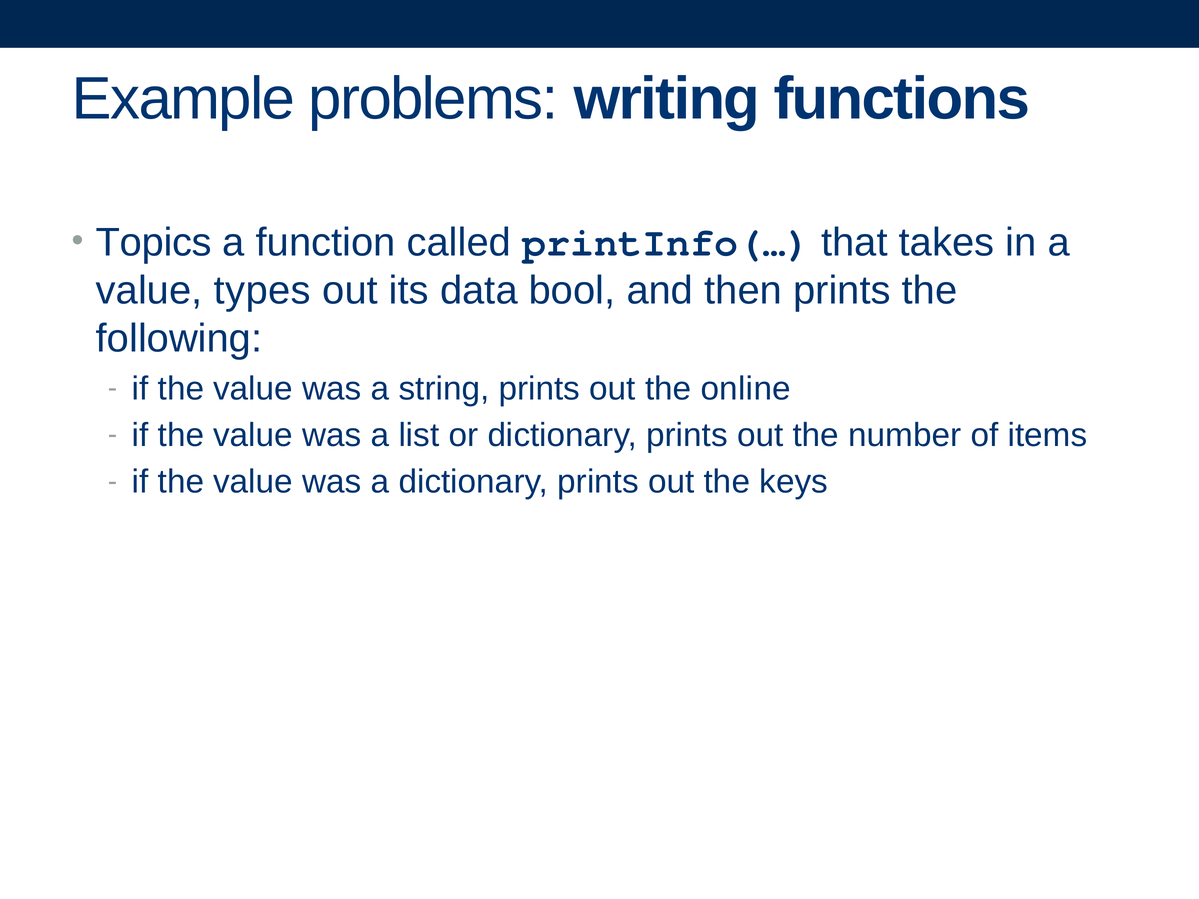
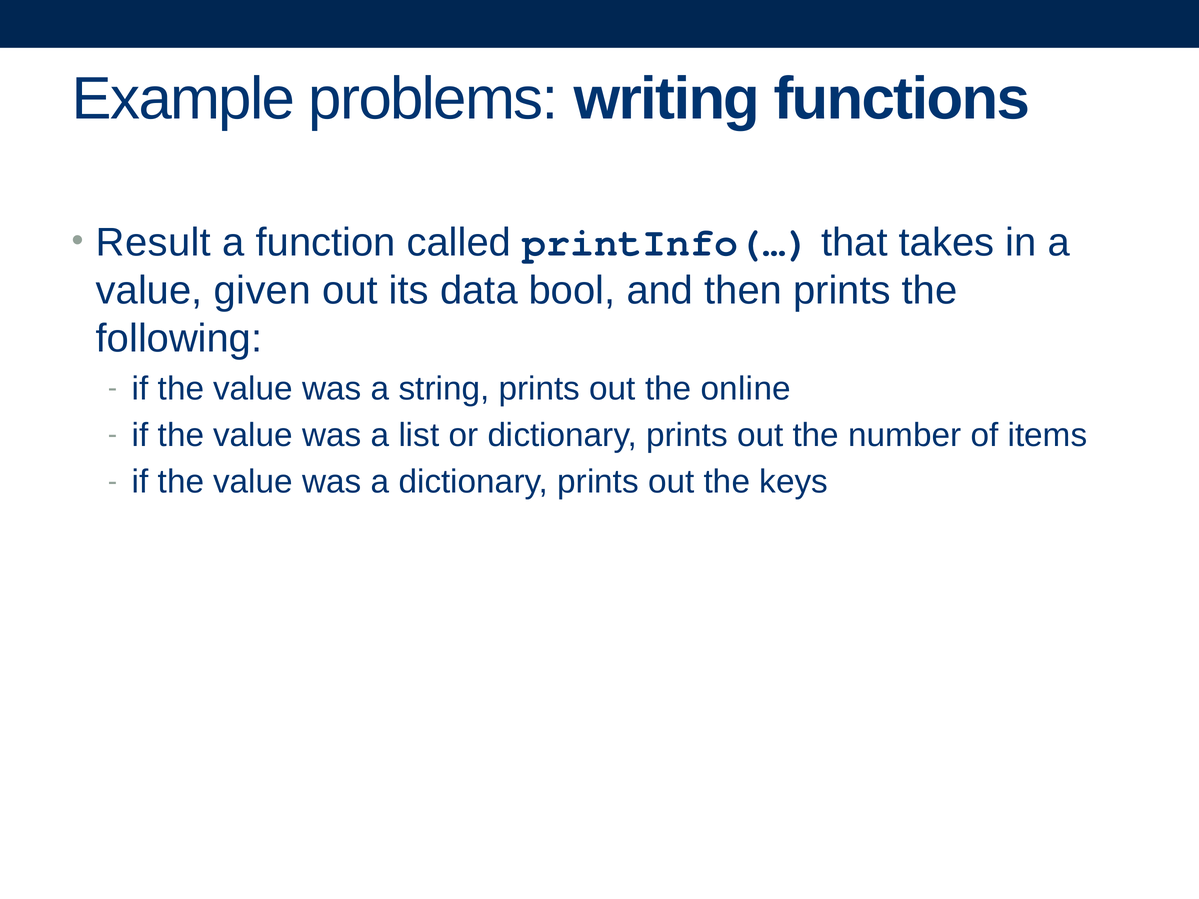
Topics: Topics -> Result (153, 243)
types: types -> given (262, 291)
